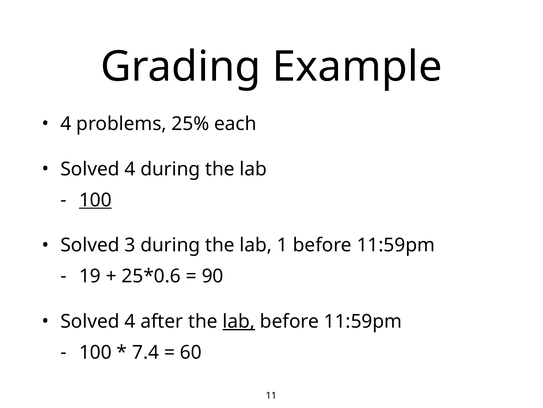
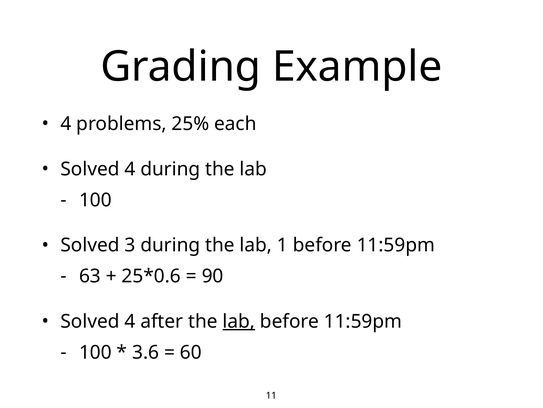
100 underline: present -> none (95, 200)
19: 19 -> 63 (90, 276)
7.4: 7.4 -> 3.6 (146, 352)
